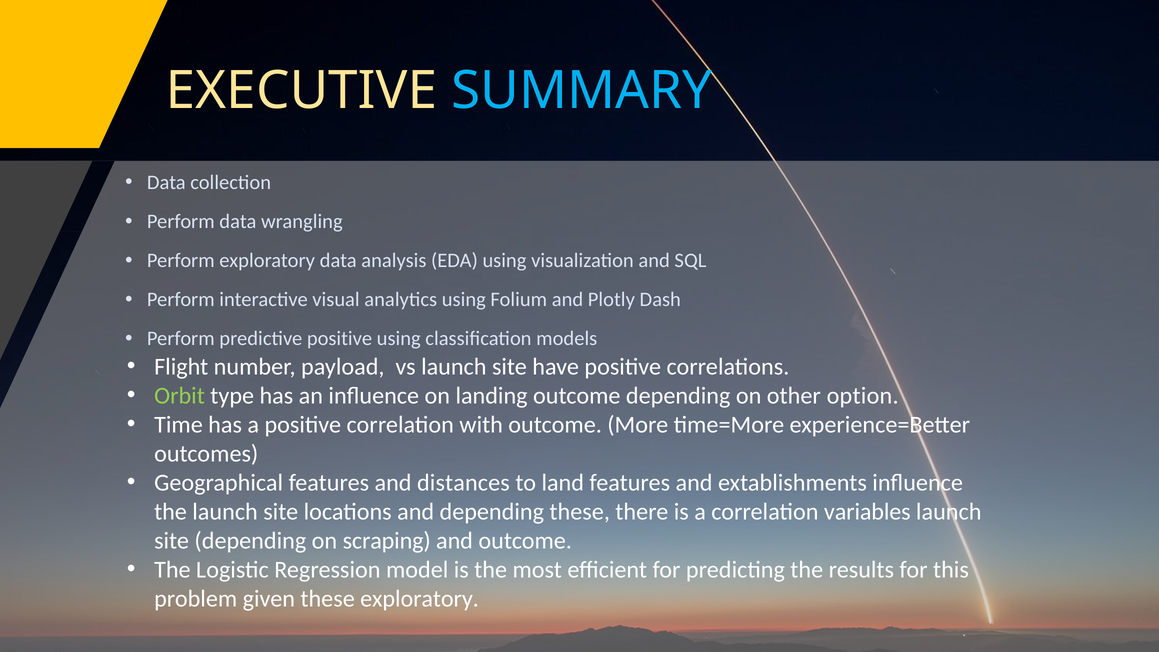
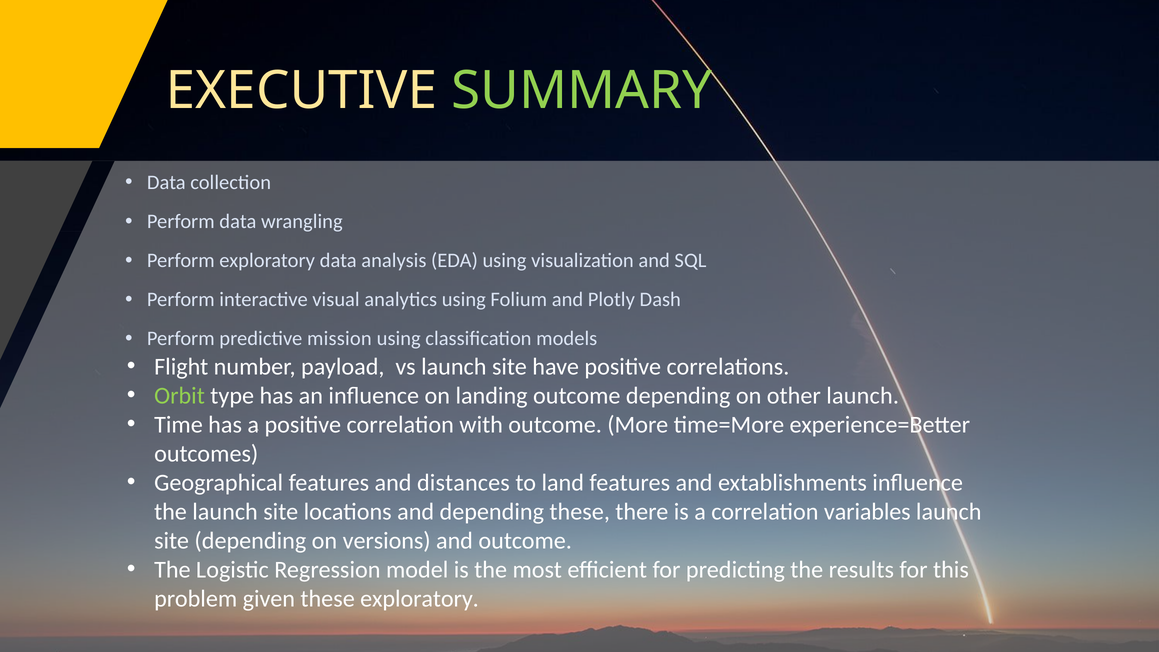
SUMMARY colour: light blue -> light green (582, 91)
predictive positive: positive -> mission (339, 339)
other option: option -> launch (863, 396)
scraping: scraping -> versions (387, 541)
